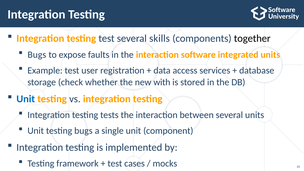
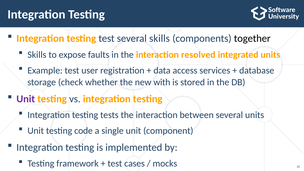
Bugs: Bugs -> Skills (37, 55)
software: software -> resolved (198, 55)
Unit colour: blue -> purple (26, 99)
testing bugs: bugs -> code (83, 131)
